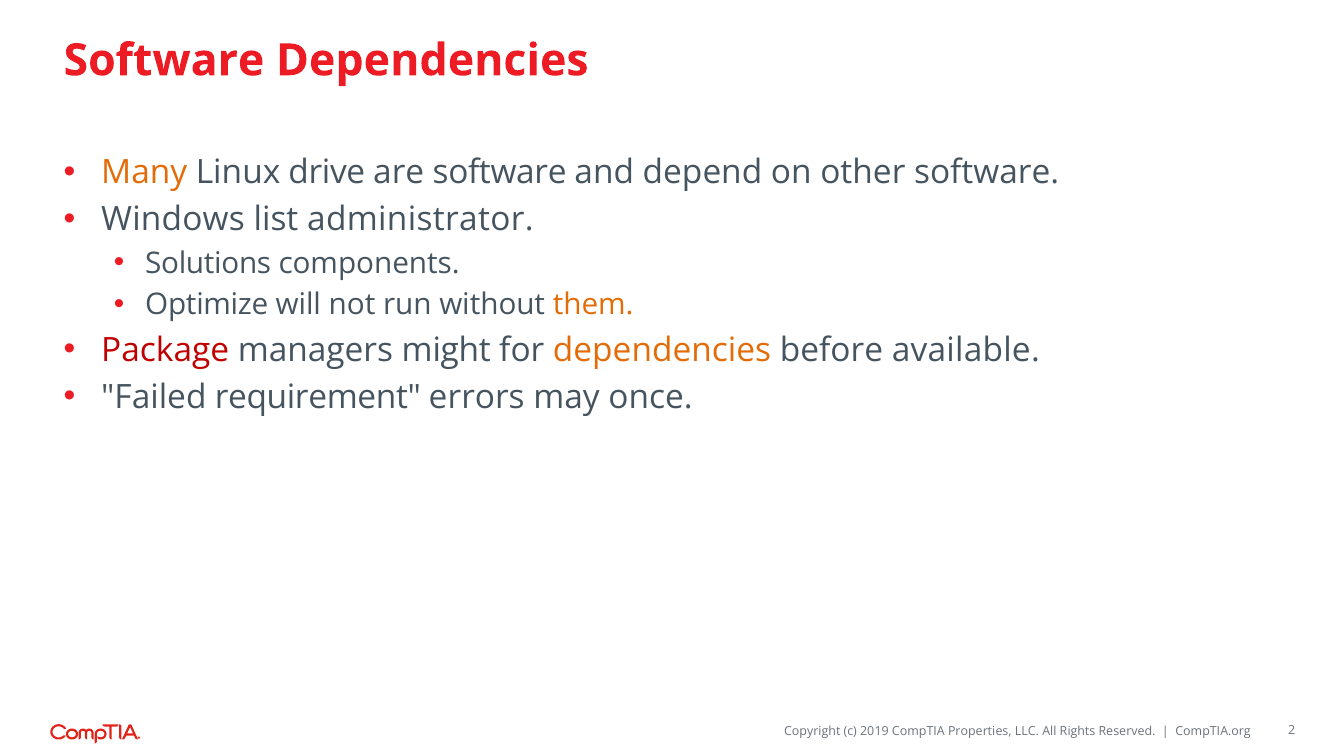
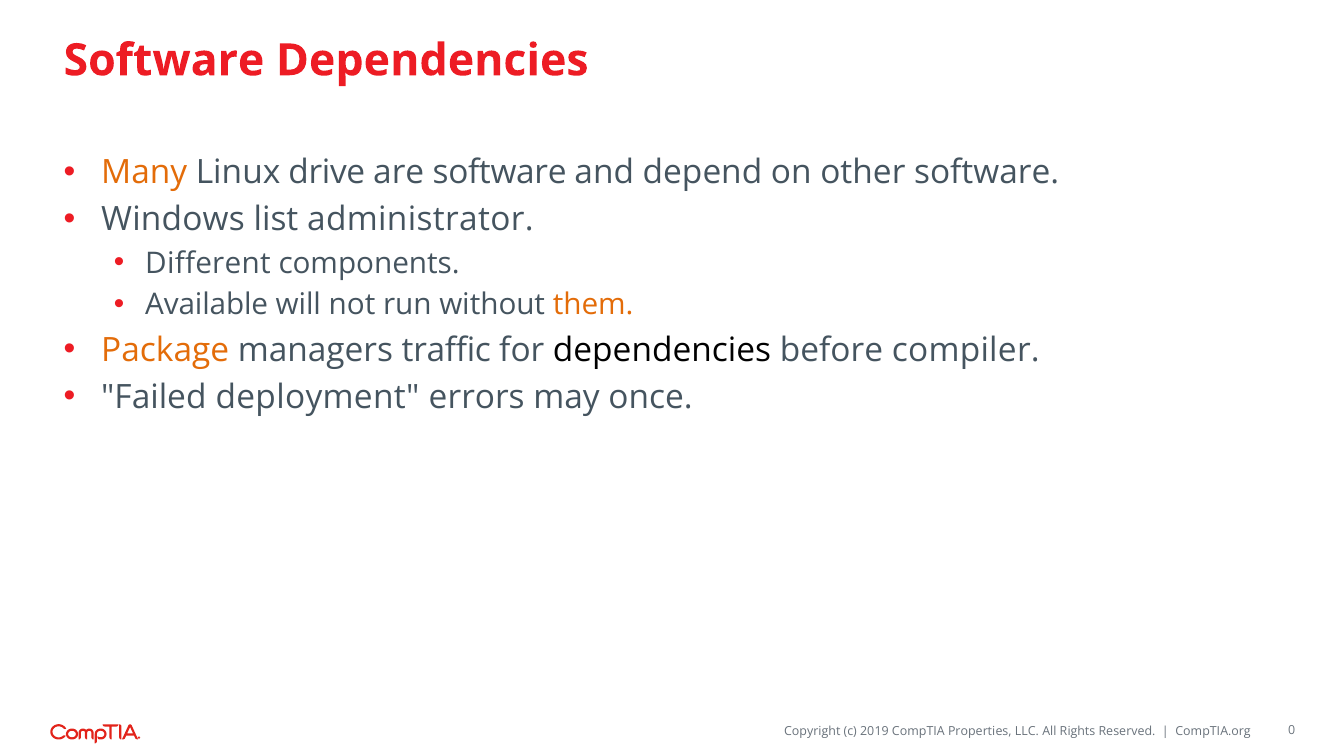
Solutions: Solutions -> Different (208, 263)
Optimize: Optimize -> Available (207, 305)
Package colour: red -> orange (165, 350)
might: might -> traffic (446, 350)
dependencies colour: orange -> black (662, 350)
available: available -> compiler (966, 350)
requirement: requirement -> deployment (318, 397)
2: 2 -> 0 (1292, 730)
